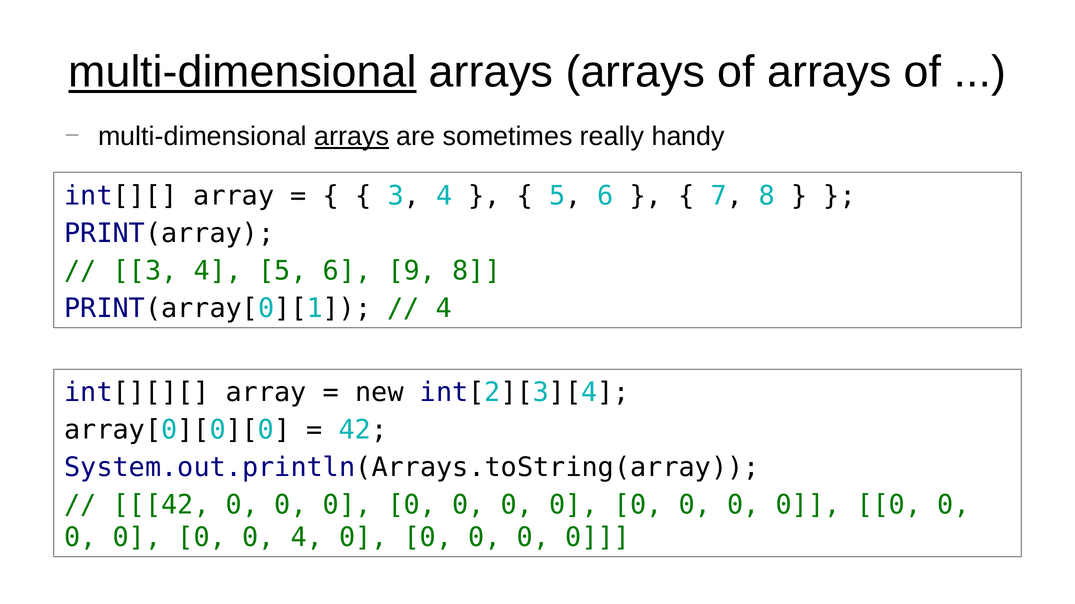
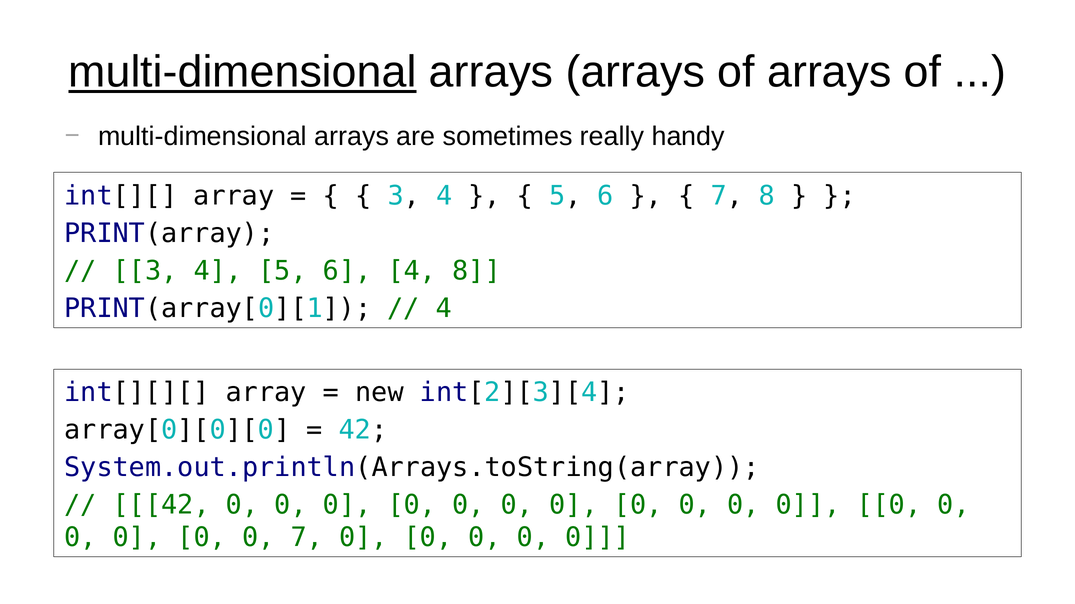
arrays underline: present -> none (352, 137)
6 9: 9 -> 4 (412, 271)
0 4: 4 -> 7 (307, 538)
